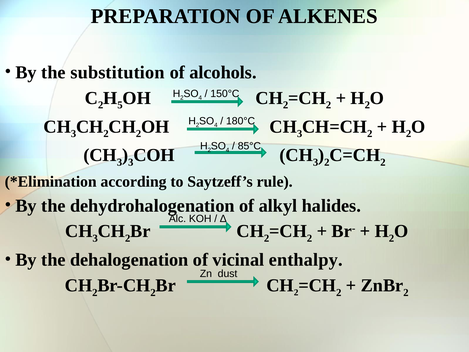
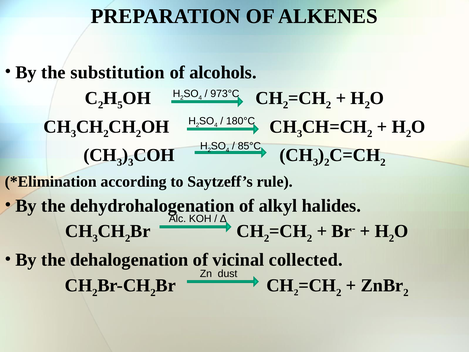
150°C: 150°C -> 973°C (225, 94)
enthalpy: enthalpy -> collected (306, 260)
